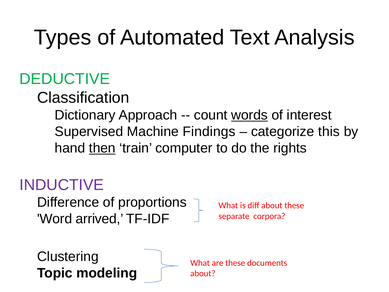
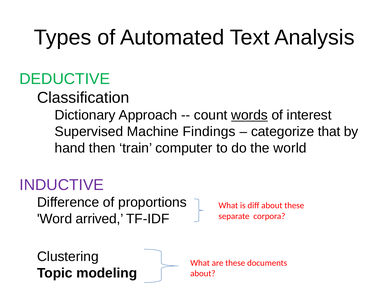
this: this -> that (329, 132)
then underline: present -> none (102, 148)
rights: rights -> world (290, 148)
